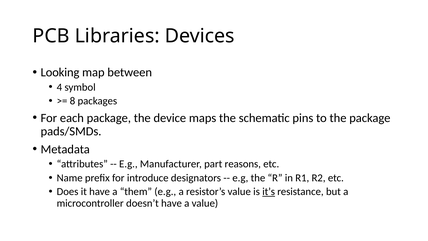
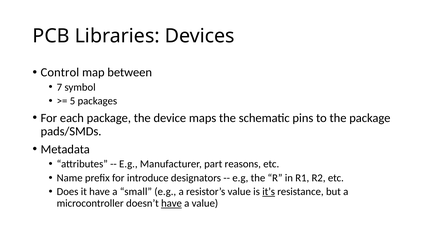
Looking: Looking -> Control (60, 72)
4: 4 -> 7 (59, 87)
8: 8 -> 5 (72, 101)
them: them -> small (136, 191)
have underline: none -> present (172, 203)
